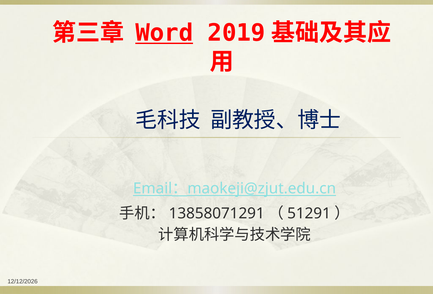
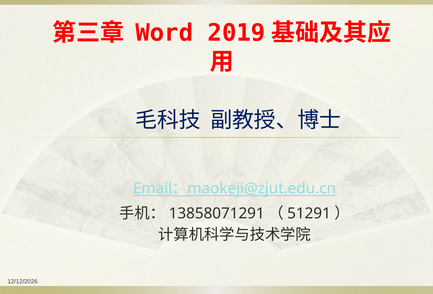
Word underline: present -> none (164, 33)
